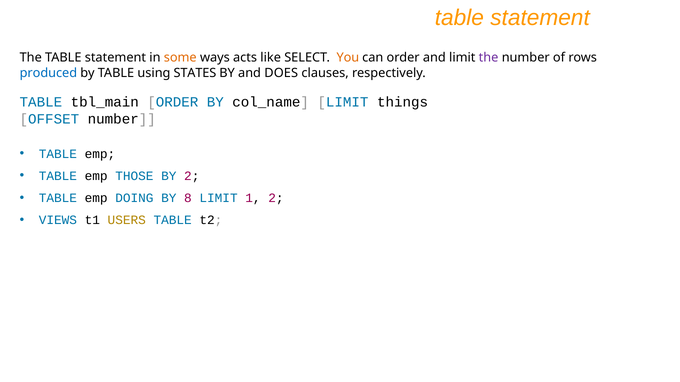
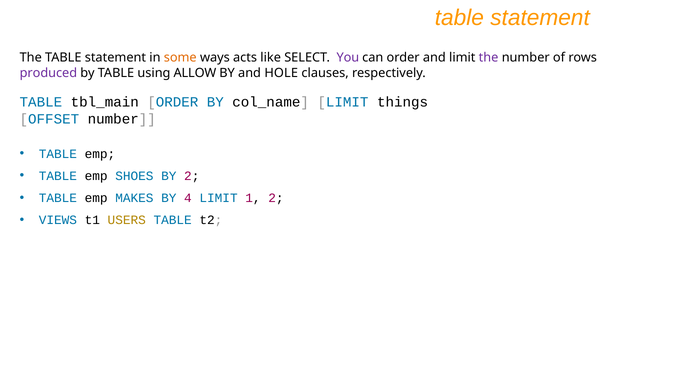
You colour: orange -> purple (348, 58)
produced colour: blue -> purple (48, 73)
STATES: STATES -> ALLOW (195, 73)
DOES: DOES -> HOLE (281, 73)
THOSE: THOSE -> SHOES (134, 176)
DOING: DOING -> MAKES (134, 198)
8: 8 -> 4 (188, 198)
